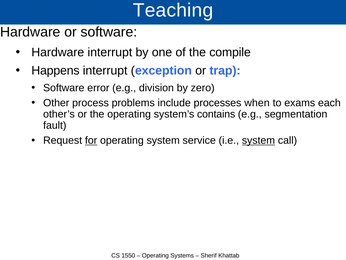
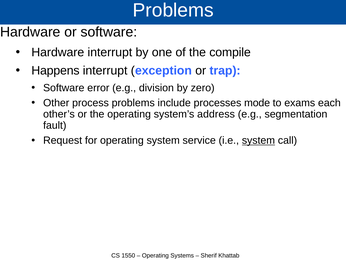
Teaching: Teaching -> Problems (173, 10)
when: when -> mode (257, 103)
contains: contains -> address (216, 114)
for underline: present -> none (91, 140)
